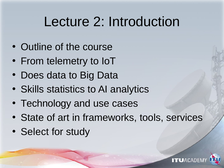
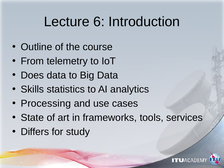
2: 2 -> 6 (99, 22)
Technology: Technology -> Processing (46, 103)
Select: Select -> Differs (35, 132)
